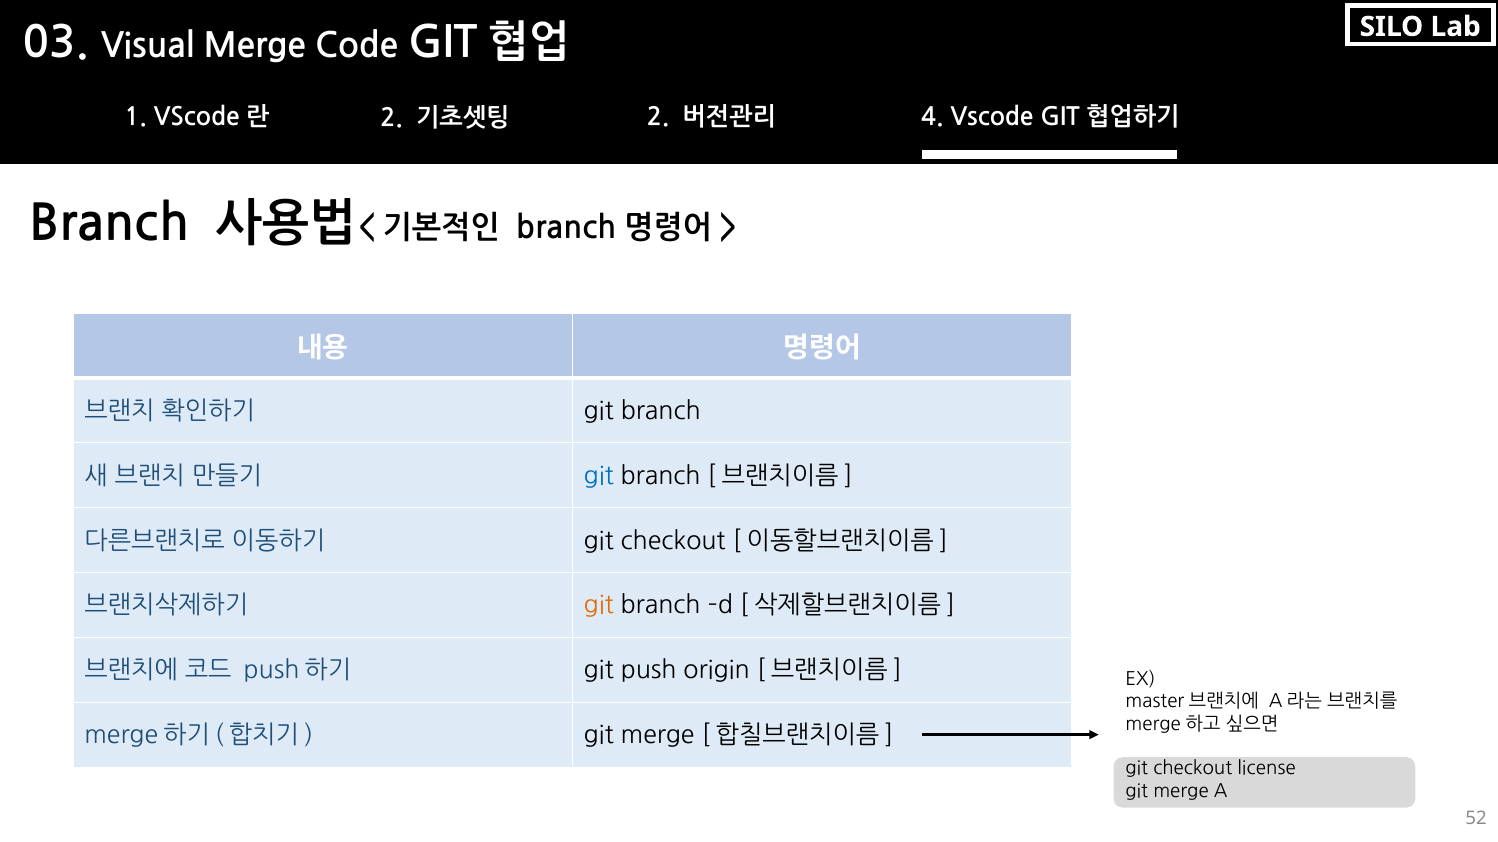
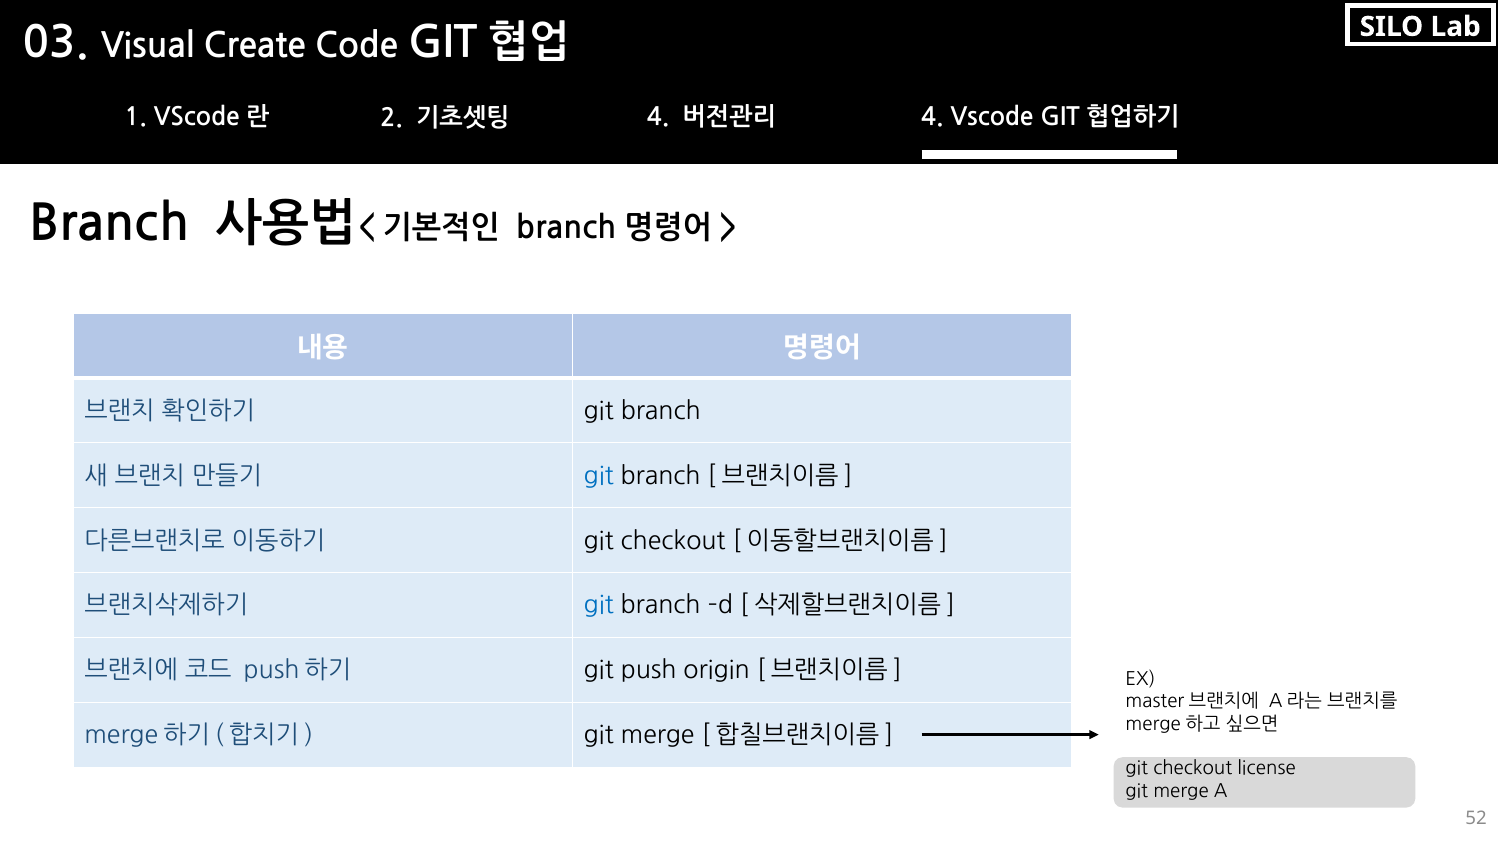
Visual Merge: Merge -> Create (255, 47)
2: 2 -> 4 (658, 118)
git colour: orange -> blue (599, 606)
